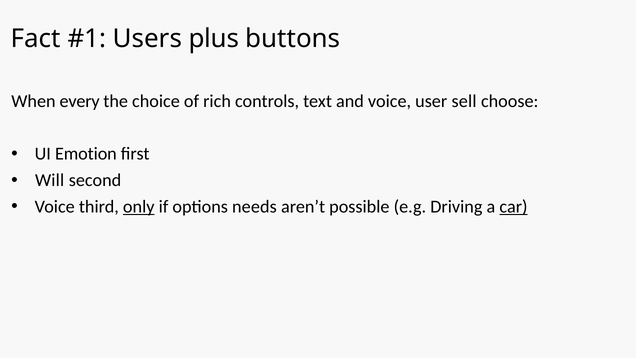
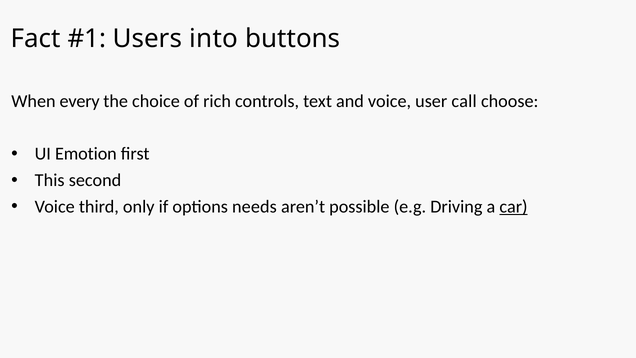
plus: plus -> into (214, 39)
sell: sell -> call (464, 101)
Will: Will -> This (50, 180)
only underline: present -> none (139, 206)
